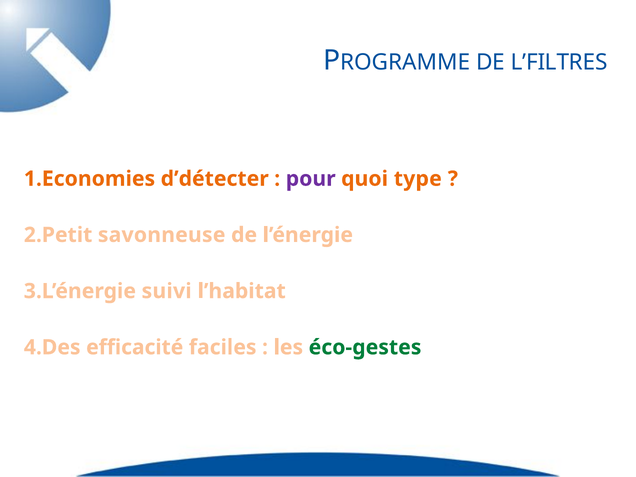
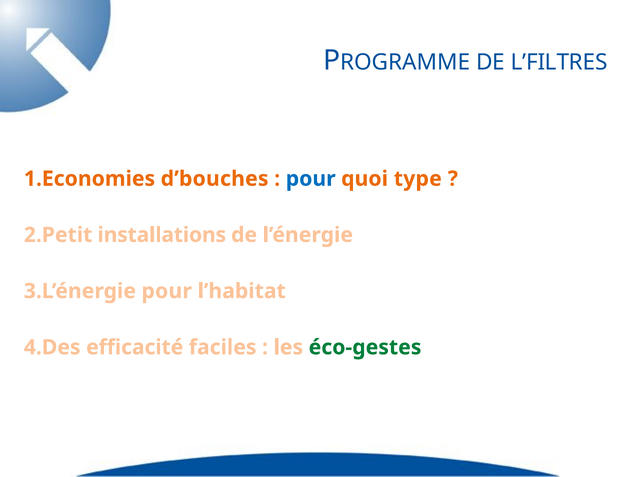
d’détecter: d’détecter -> d’bouches (215, 179)
pour colour: purple -> blue (311, 179)
savonneuse: savonneuse -> installations (162, 235)
suivi: suivi -> pour (167, 291)
